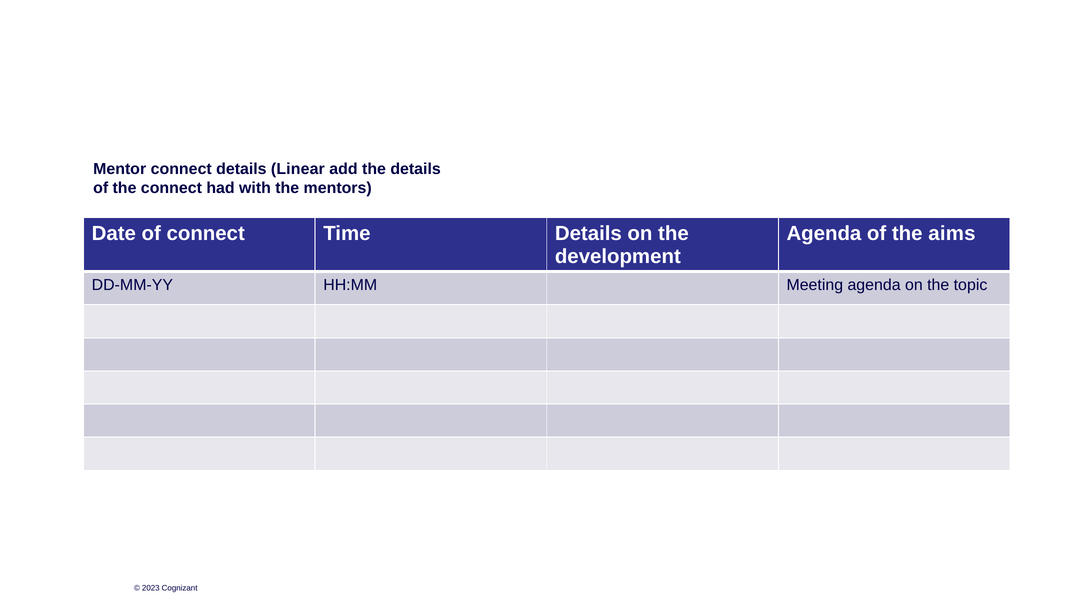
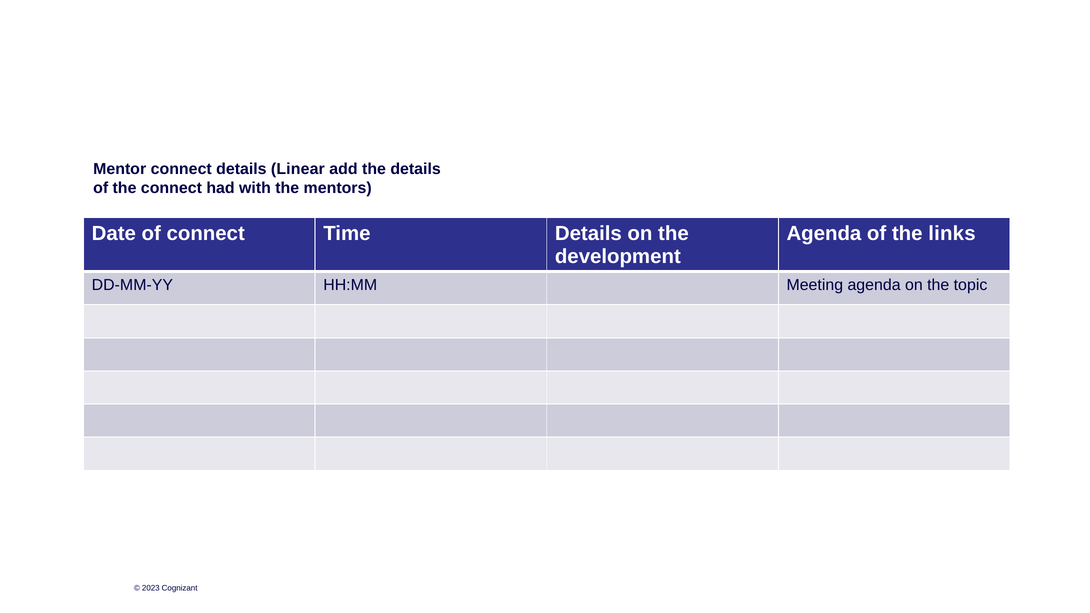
aims: aims -> links (952, 233)
